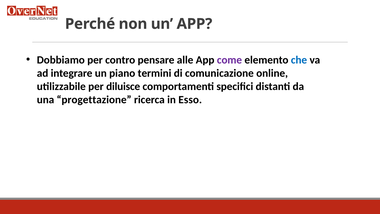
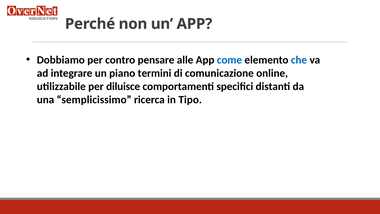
come colour: purple -> blue (229, 60)
progettazione: progettazione -> semplicissimo (94, 100)
Esso: Esso -> Tipo (190, 100)
